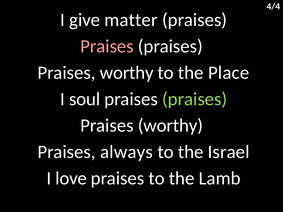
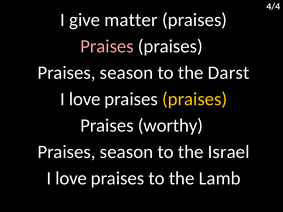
worthy: worthy -> season (127, 73)
Place: Place -> Darst (229, 73)
soul: soul -> love (85, 99)
praises colour: light green -> yellow (195, 99)
always: always -> season (127, 152)
